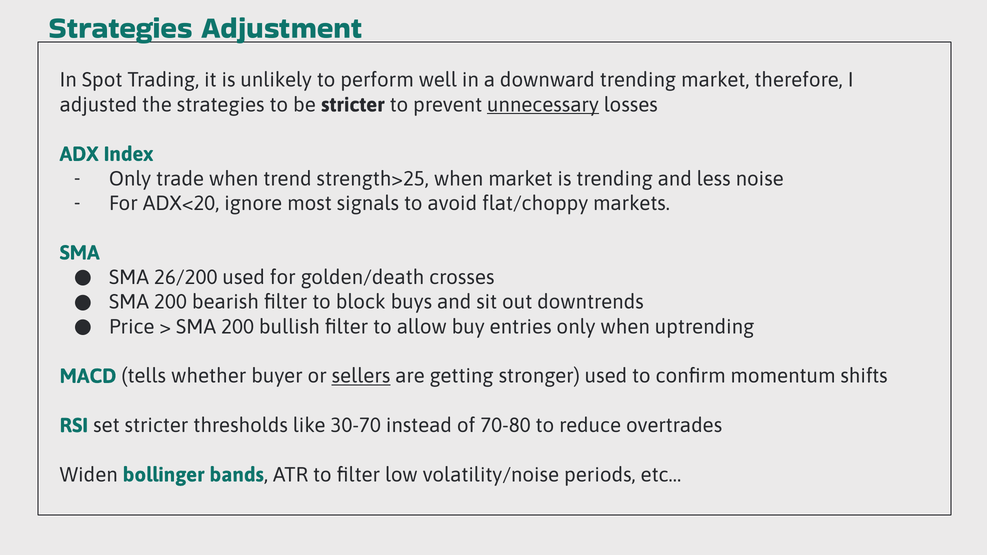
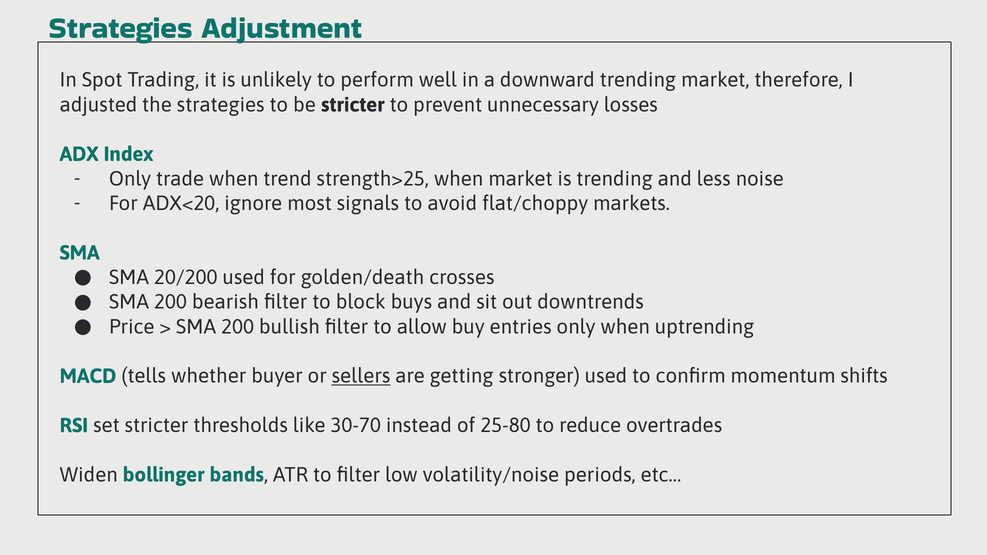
unnecessary underline: present -> none (543, 105)
26/200: 26/200 -> 20/200 (186, 278)
70-80: 70-80 -> 25-80 (505, 426)
